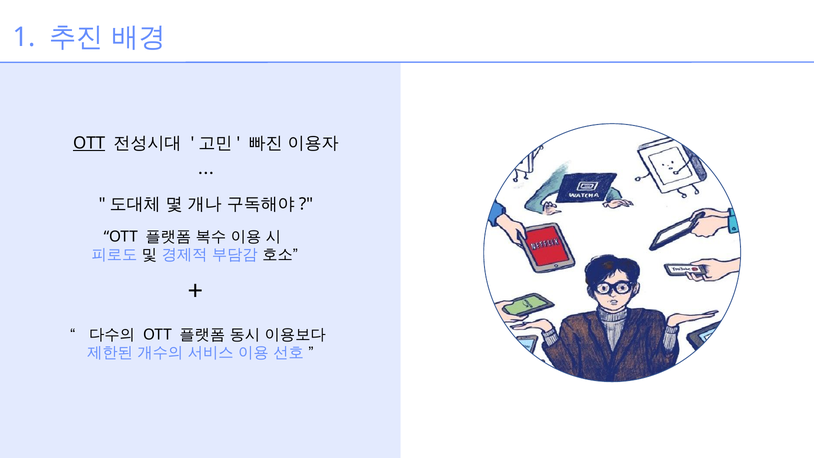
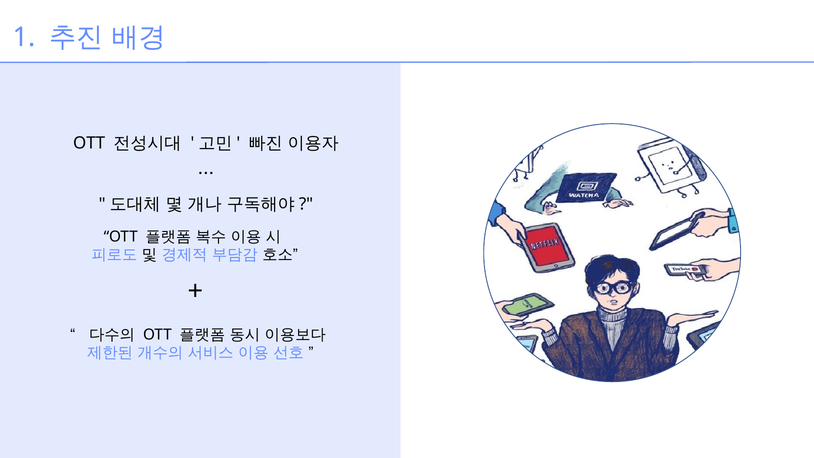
OTT underline: present -> none (89, 143)
